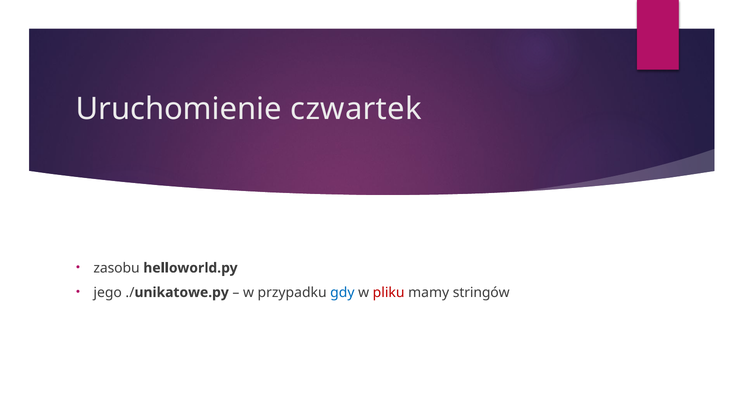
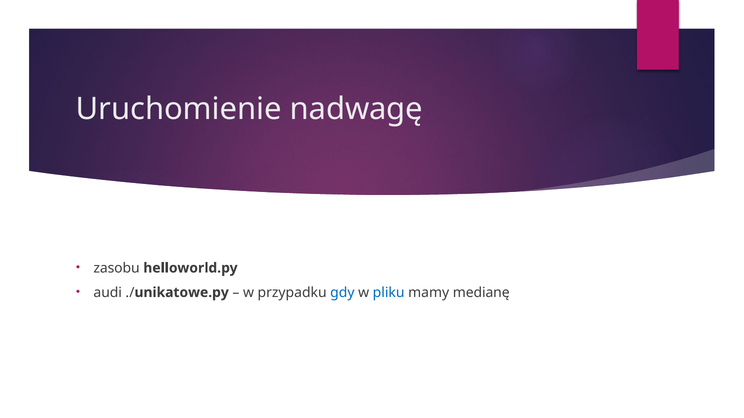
czwartek: czwartek -> nadwagę (356, 109)
jego: jego -> audi (108, 293)
pliku colour: red -> blue (389, 293)
stringów: stringów -> medianę (481, 293)
